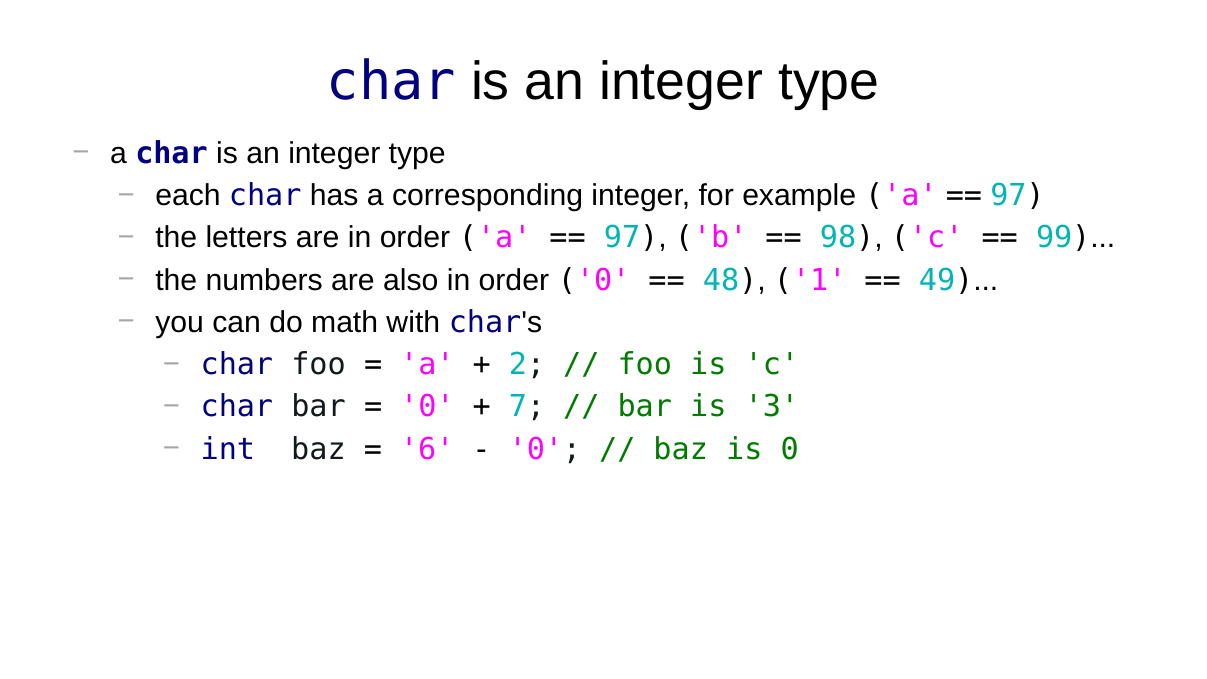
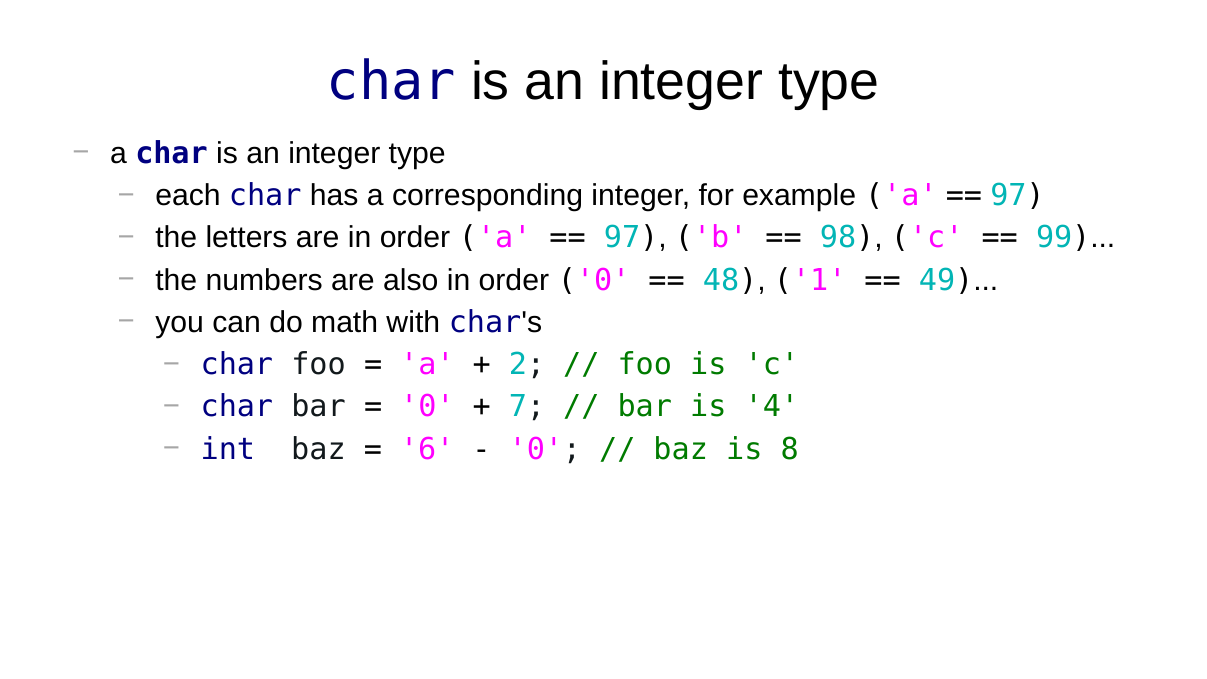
3: 3 -> 4 (772, 407)
is 0: 0 -> 8 (790, 449)
